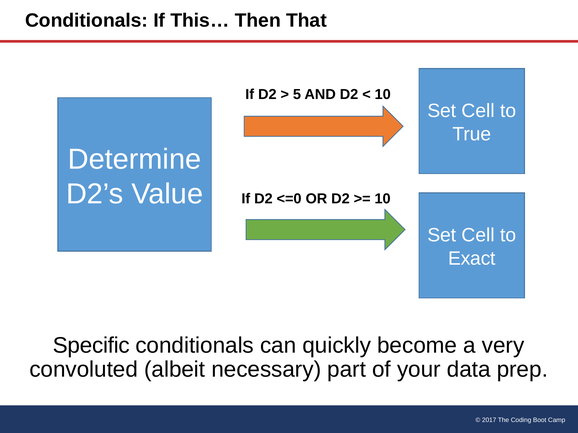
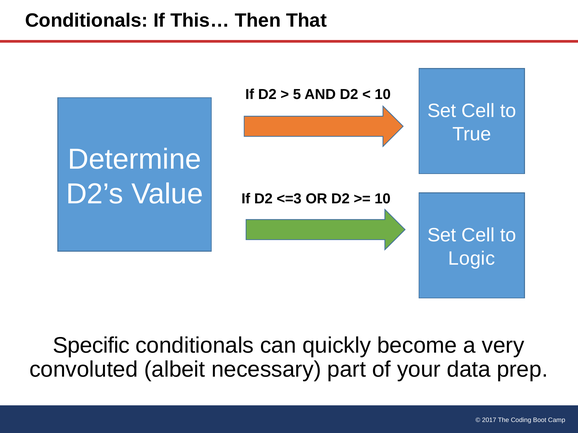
<=0: <=0 -> <=3 (289, 199)
Exact: Exact -> Logic (472, 259)
